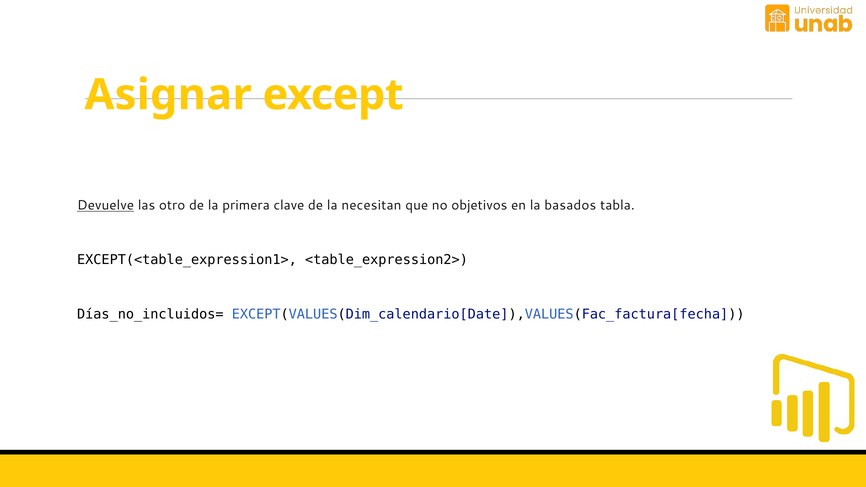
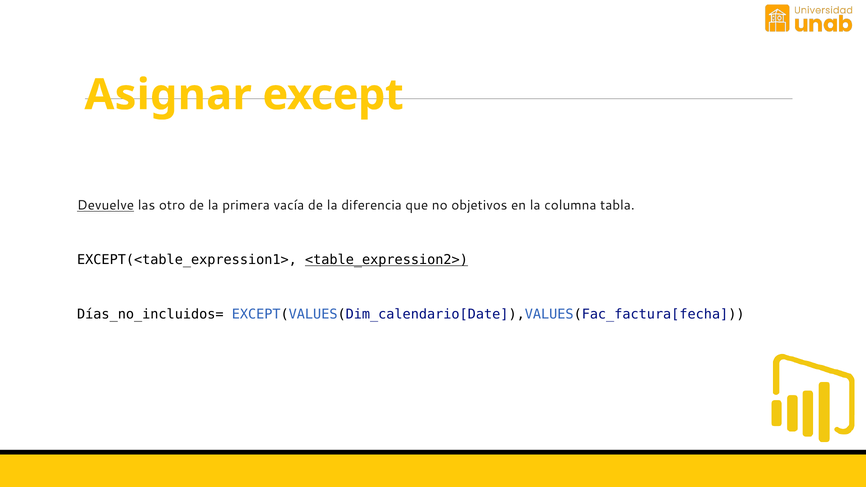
clave: clave -> vacía (289, 206)
necesitan: necesitan -> diferencia (372, 206)
basados: basados -> columna (570, 206)
<table_expression2> underline: none -> present (386, 260)
